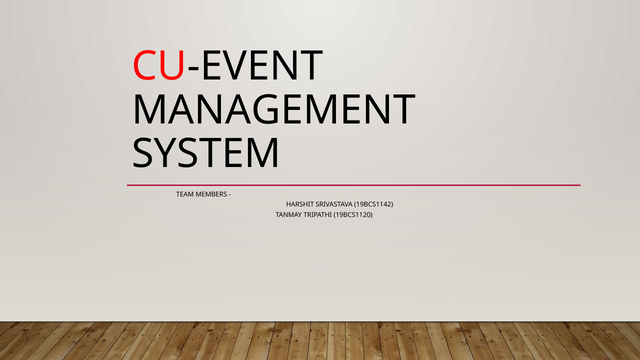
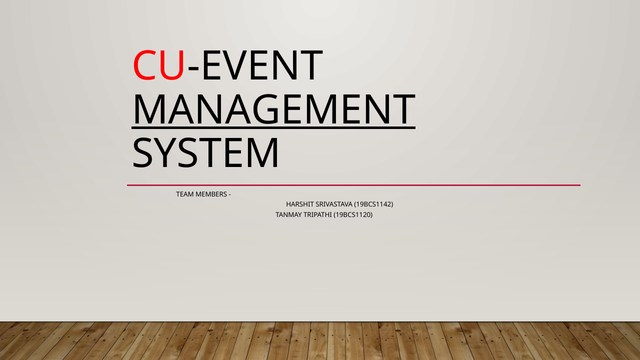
MANAGEMENT underline: none -> present (274, 110)
